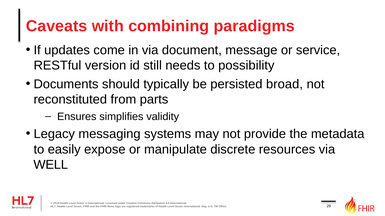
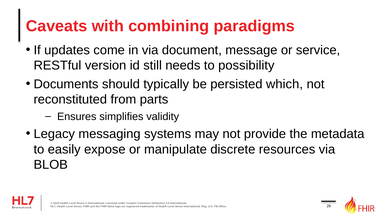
broad: broad -> which (284, 84)
WELL: WELL -> BLOB (51, 165)
